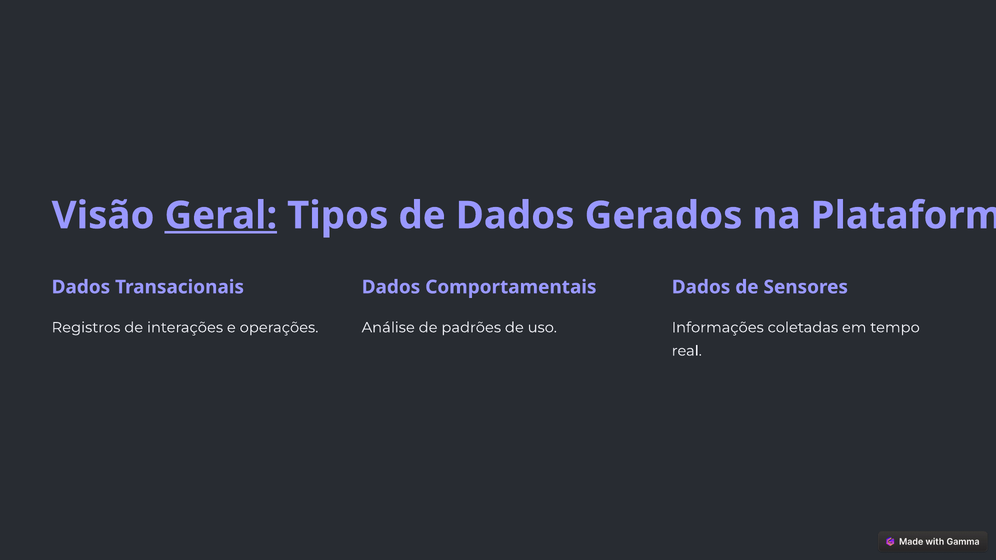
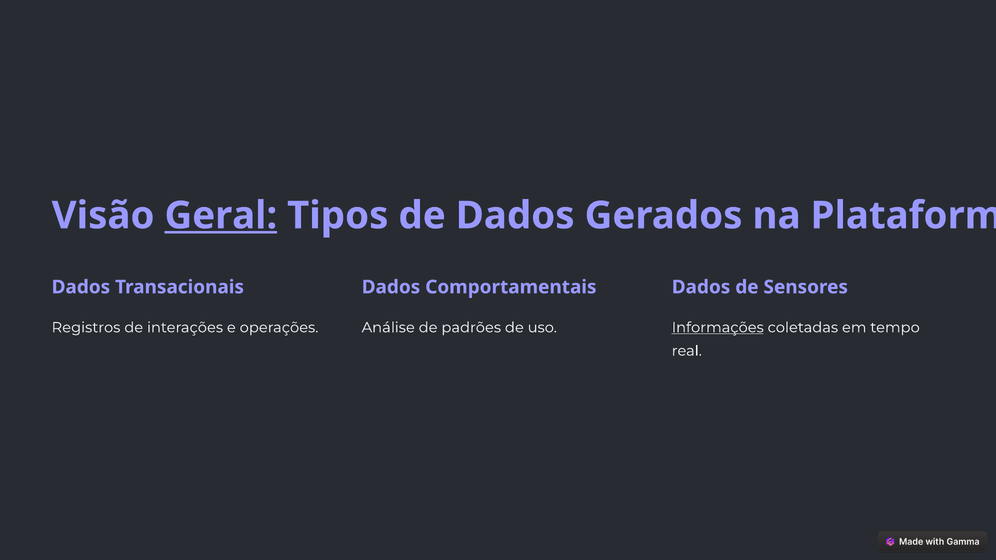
Informações underline: none -> present (718, 328)
